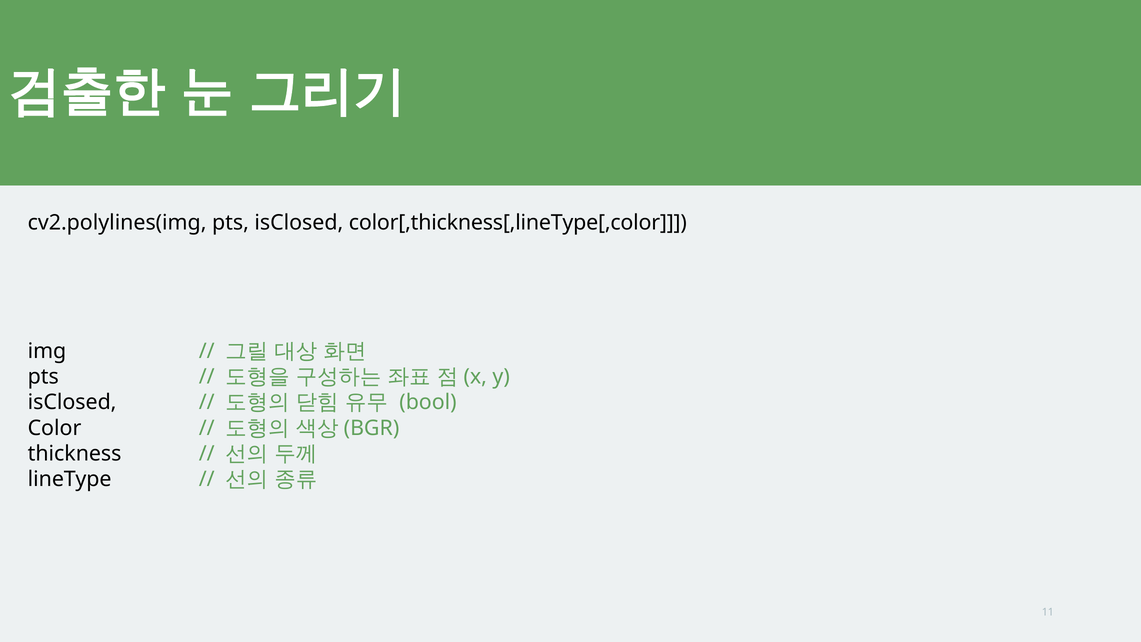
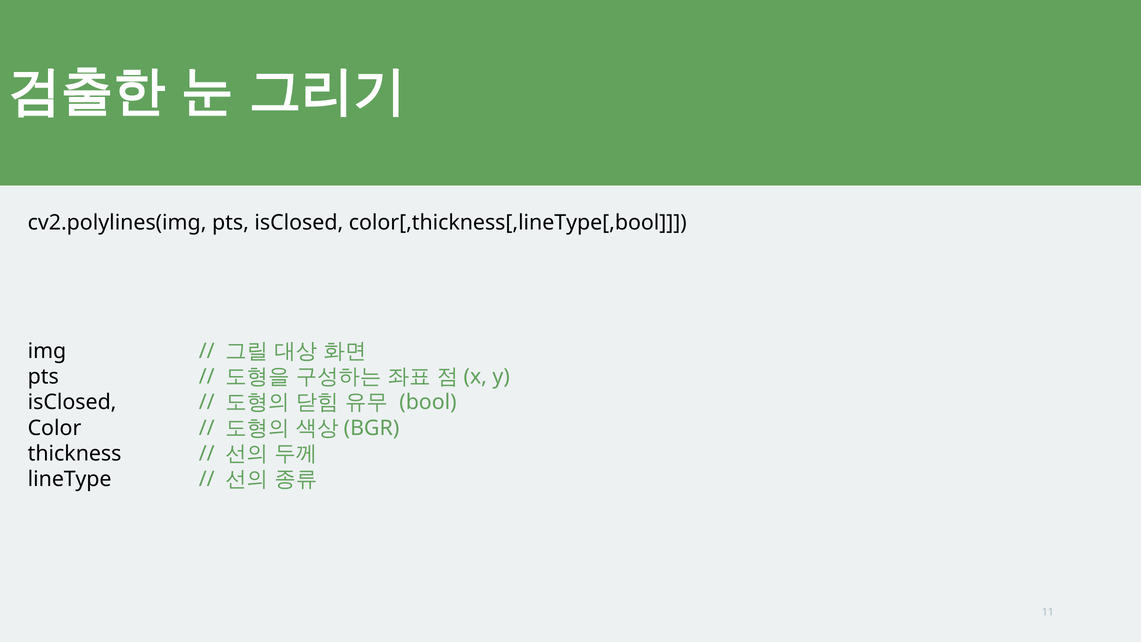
color[,thickness[,lineType[,color: color[,thickness[,lineType[,color -> color[,thickness[,lineType[,bool (518, 222)
